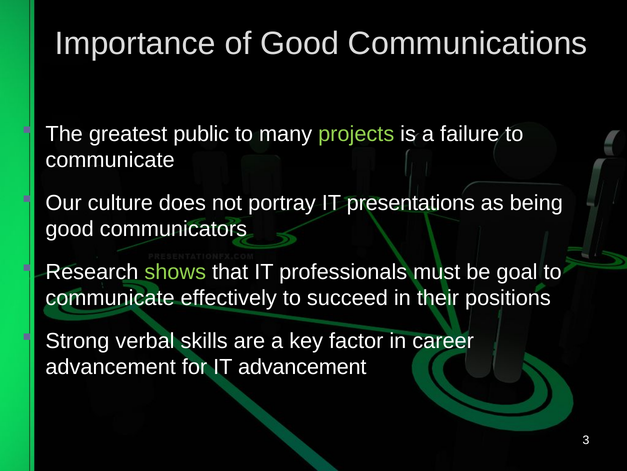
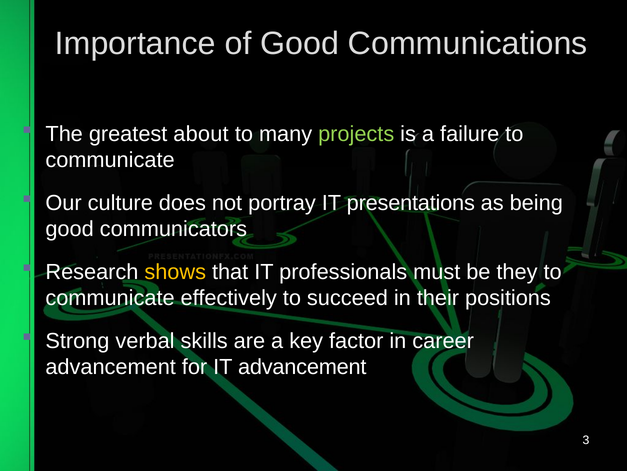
public: public -> about (201, 134)
shows colour: light green -> yellow (175, 272)
goal: goal -> they (517, 272)
